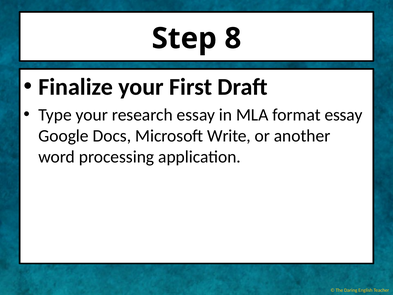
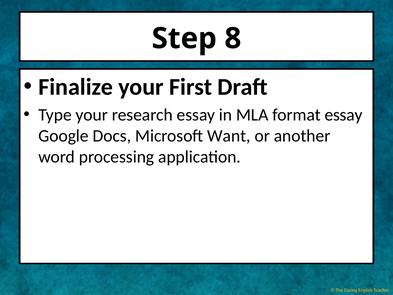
Write: Write -> Want (229, 136)
